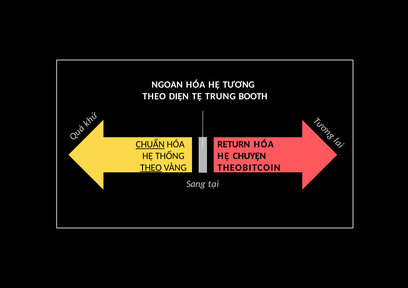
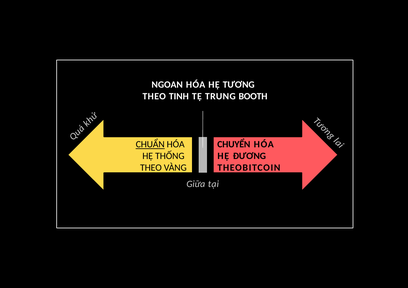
DIỆN: DIỆN -> TINH (179, 96)
RETURN: RETURN -> CHUYỂN (234, 145)
CHUYỆN: CHUYỆN -> ĐƯƠNG (249, 156)
THEO underline: present -> none (151, 168)
Sang: Sang -> Giữa (196, 184)
